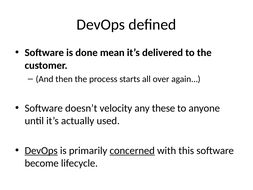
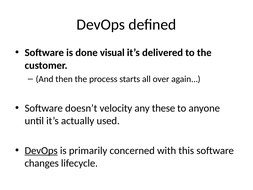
mean: mean -> visual (112, 53)
concerned underline: present -> none (132, 150)
become: become -> changes (42, 163)
